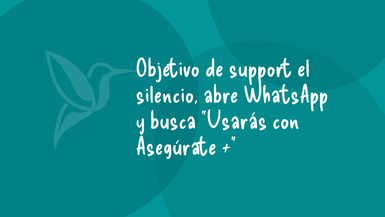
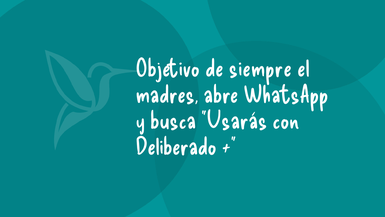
support: support -> siempre (260, 69)
silencio: silencio -> madres (167, 95)
Asegúrate: Asegúrate -> Deliberado (176, 147)
